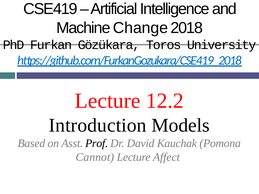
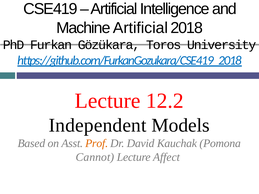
Machine Change: Change -> Artificial (140, 28)
Introduction: Introduction -> Independent (98, 125)
Prof colour: black -> orange (97, 143)
